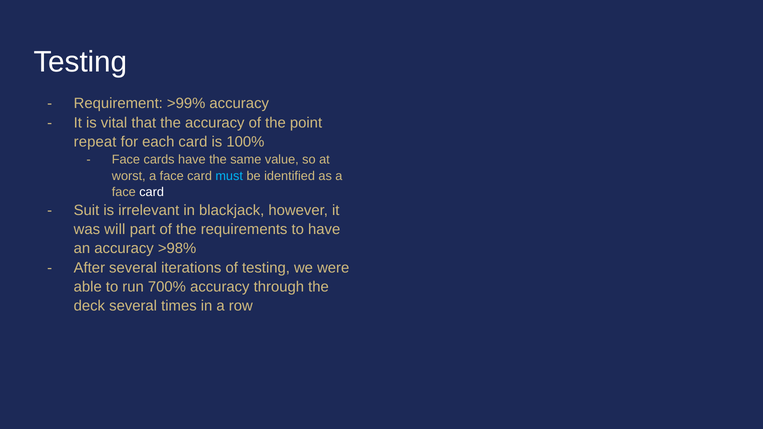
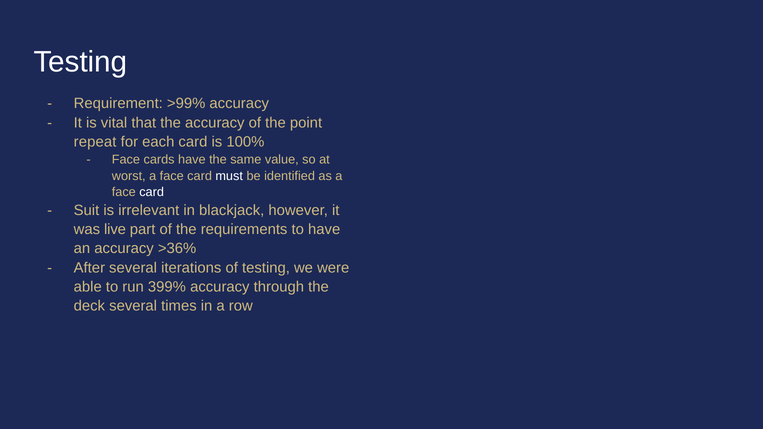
must colour: light blue -> white (229, 176)
will: will -> live (115, 229)
>98%: >98% -> >36% (177, 249)
700%: 700% -> 399% (167, 287)
